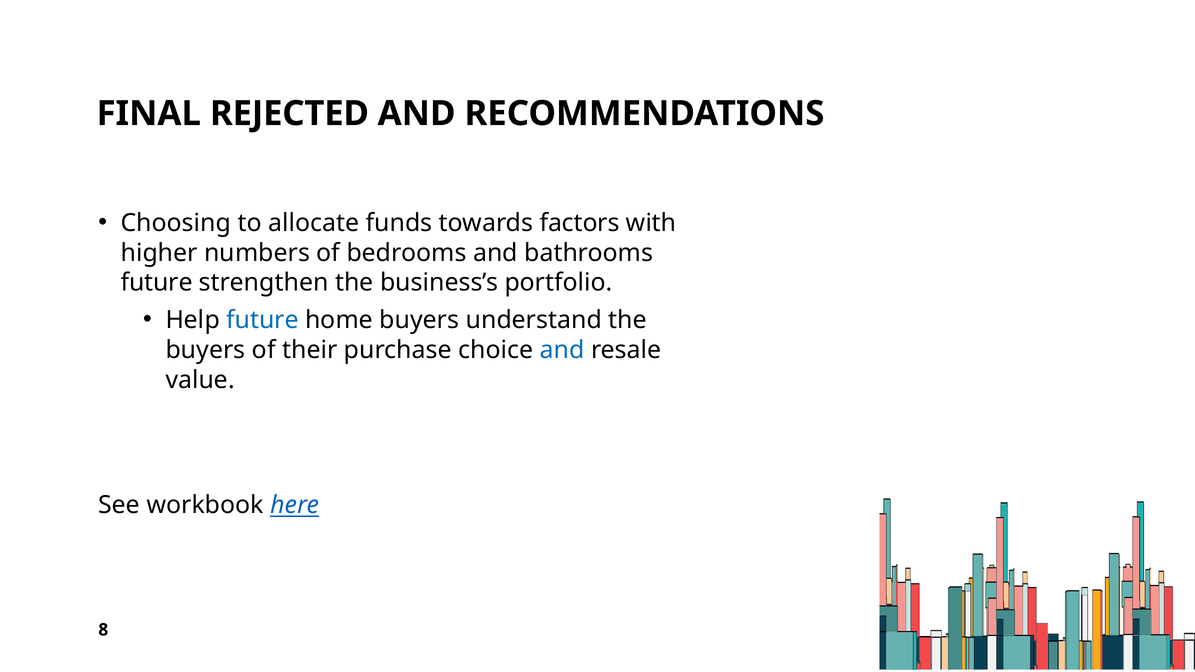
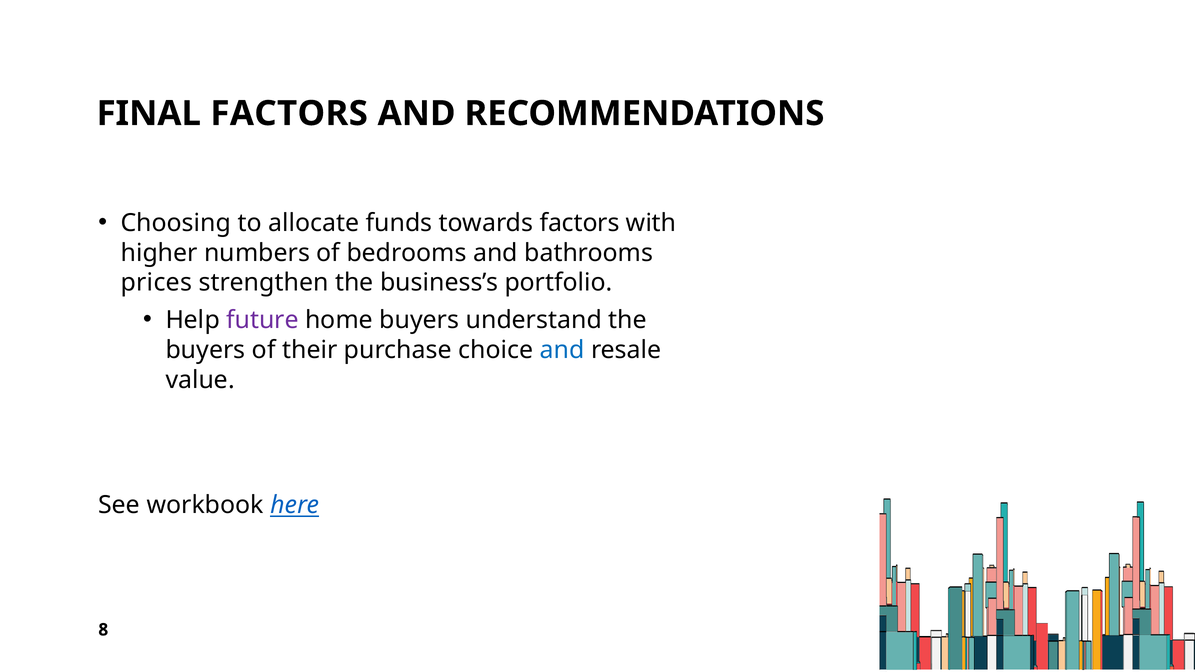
FINAL REJECTED: REJECTED -> FACTORS (289, 114)
future: future -> prices (156, 283)
future colour: blue -> purple (262, 320)
